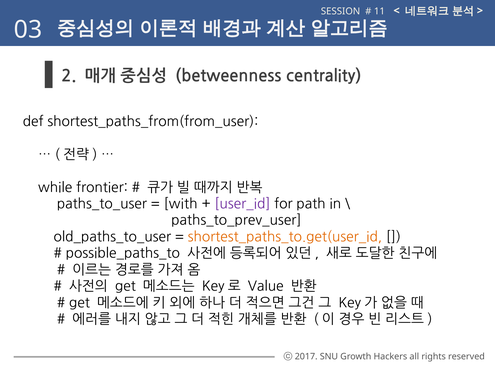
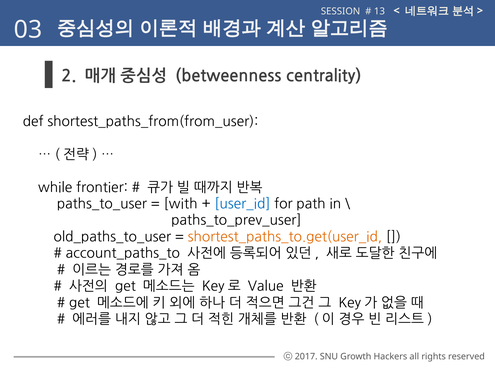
11: 11 -> 13 (379, 11)
user_id colour: purple -> blue (242, 204)
possible_paths_to: possible_paths_to -> account_paths_to (123, 254)
